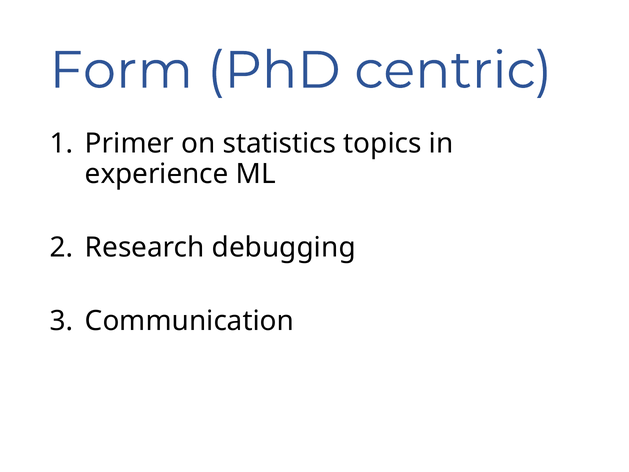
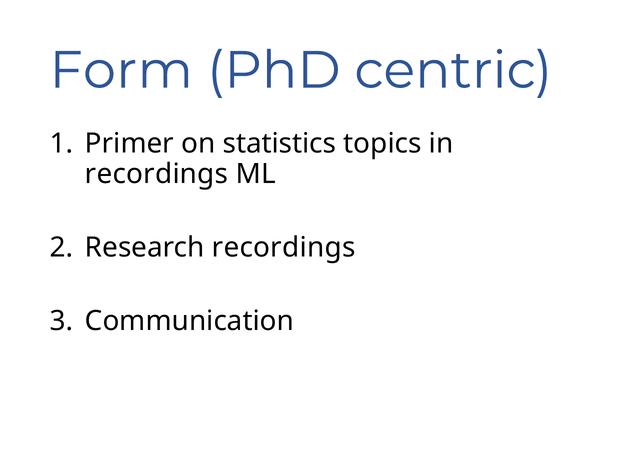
experience: experience -> recordings (157, 174)
Research debugging: debugging -> recordings (284, 247)
